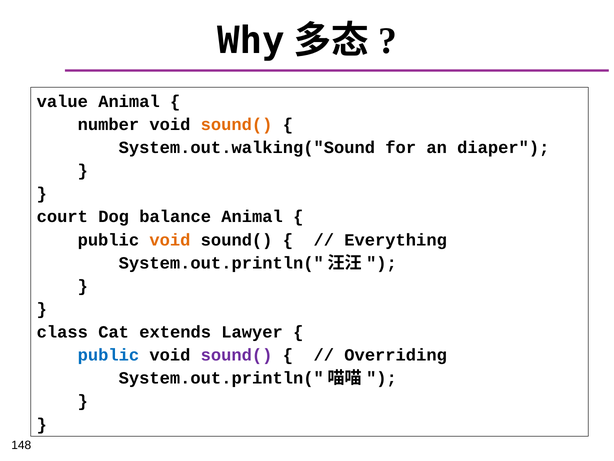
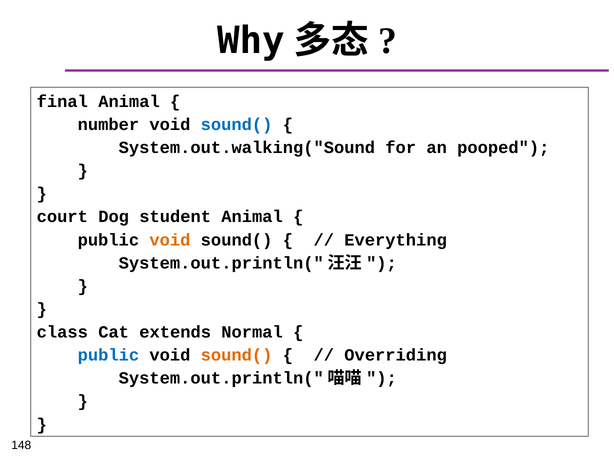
value: value -> final (62, 101)
sound( colour: orange -> blue (237, 124)
diaper: diaper -> pooped (503, 148)
balance: balance -> student (175, 217)
Lawyer: Lawyer -> Normal (252, 332)
sound( colour: purple -> orange (237, 355)
